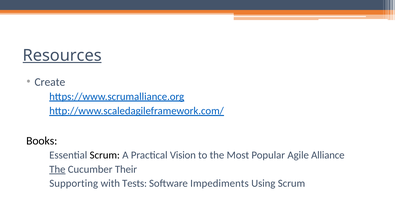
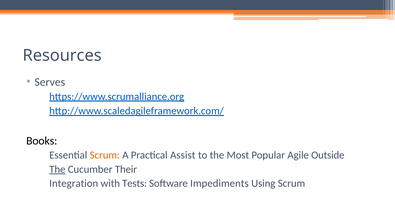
Resources underline: present -> none (62, 55)
Create: Create -> Serves (50, 82)
Scrum colour: black -> orange (105, 155)
Vision: Vision -> Assist (183, 155)
Alliance: Alliance -> Outside (328, 155)
Supporting: Supporting -> Integration (74, 183)
